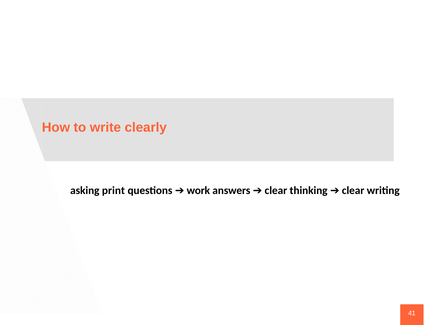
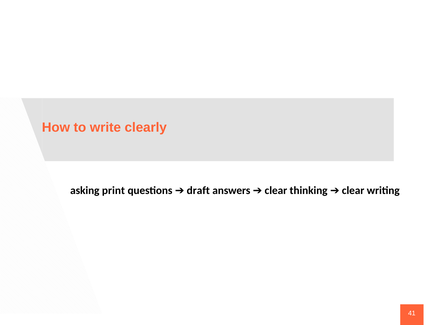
work: work -> draft (198, 191)
